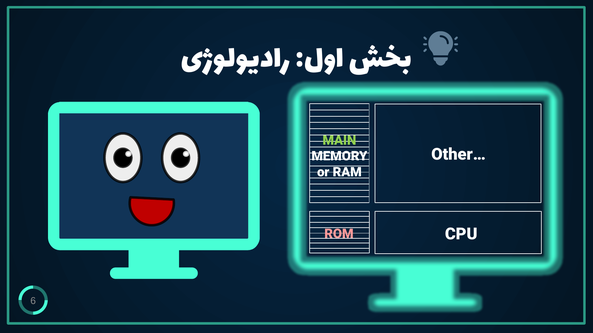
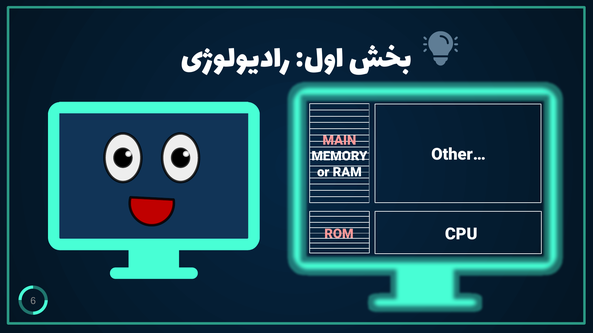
MAIN colour: light green -> pink (339, 141)
